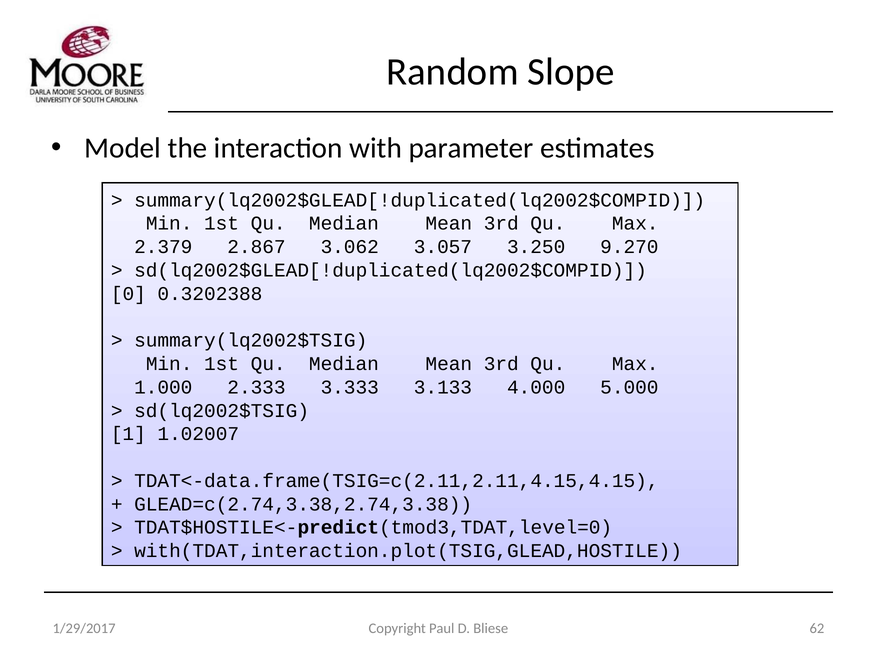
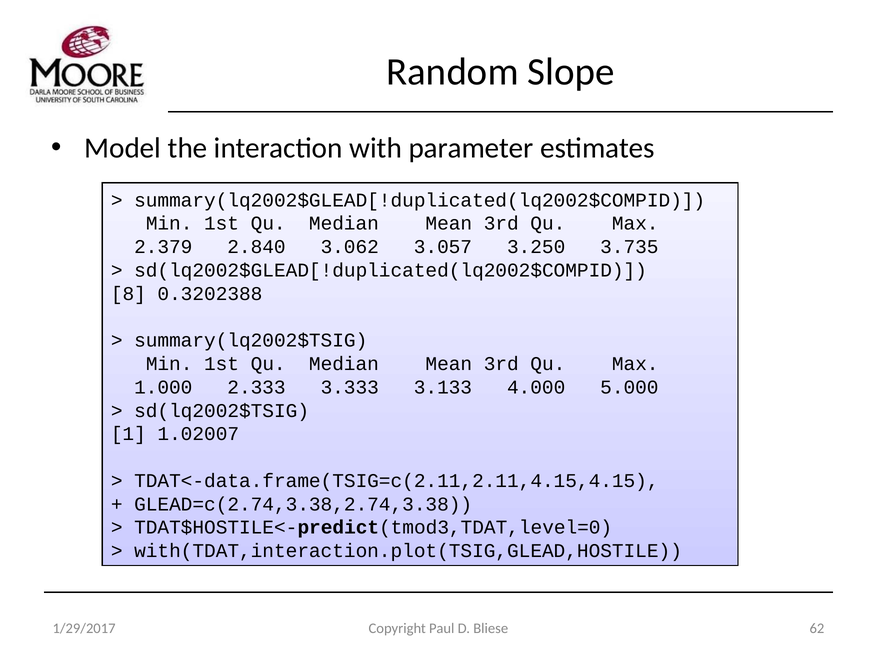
2.867: 2.867 -> 2.840 (256, 247)
9.270: 9.270 -> 3.735 (629, 247)
0: 0 -> 8 (128, 294)
